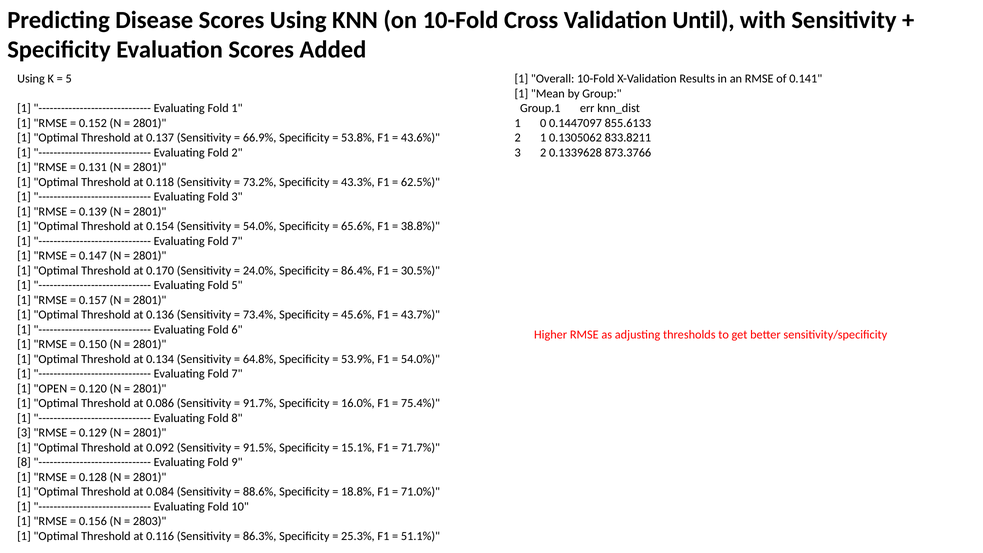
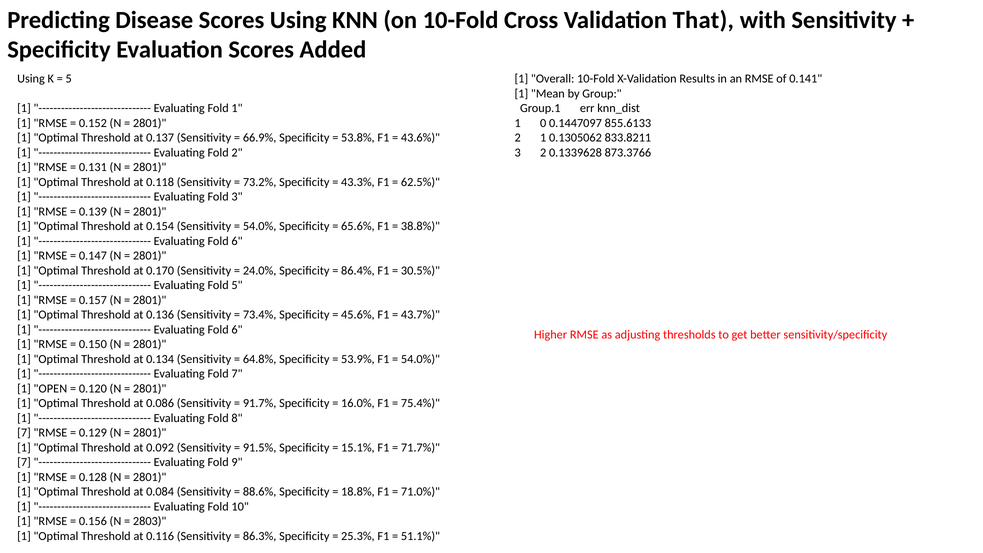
Until: Until -> That (703, 20)
7: 7 -> 6 (237, 241)
3: 3 -> 7 (24, 433)
8: 8 -> 7 (24, 462)
